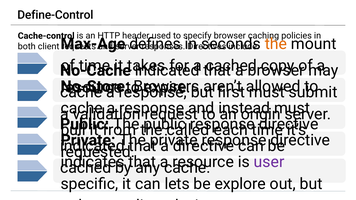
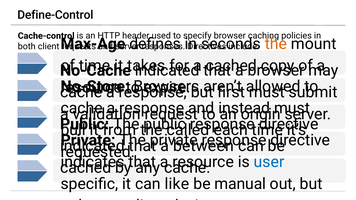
directive: directive -> between (203, 146)
user colour: purple -> blue (269, 162)
lets: lets -> like (177, 184)
explore: explore -> manual (240, 184)
